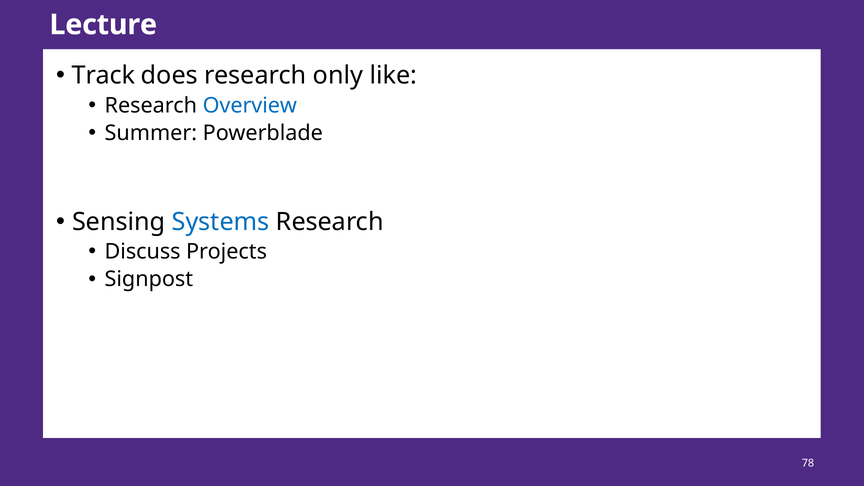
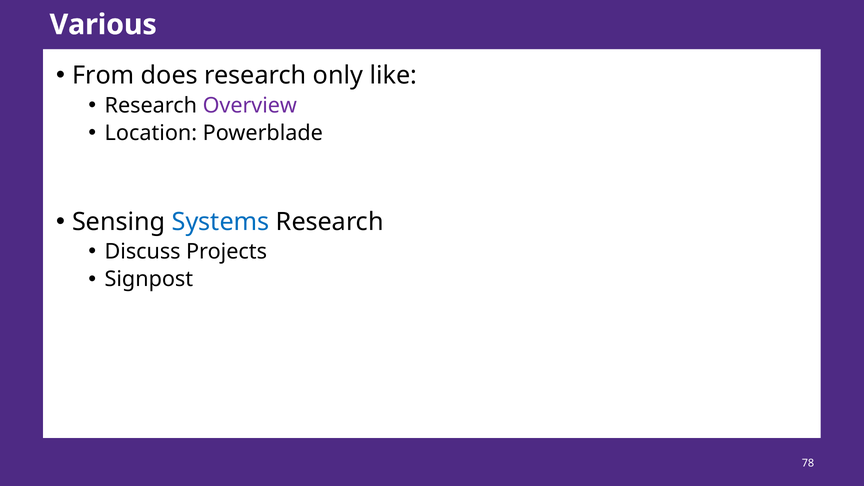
Lecture: Lecture -> Various (103, 25)
Track: Track -> From (103, 76)
Overview colour: blue -> purple (250, 105)
Summer: Summer -> Location (151, 133)
